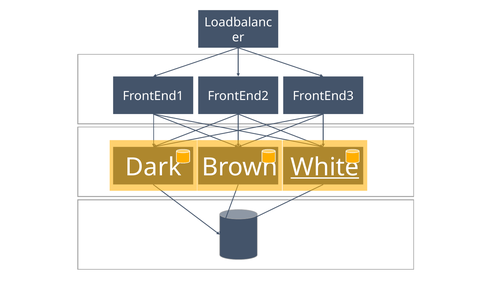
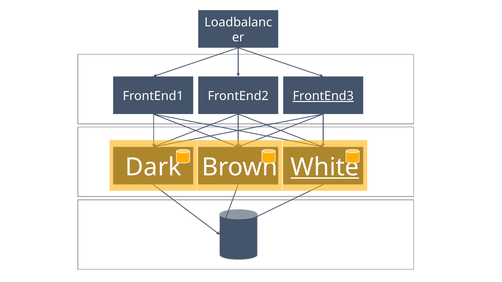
FrontEnd3 underline: none -> present (323, 96)
